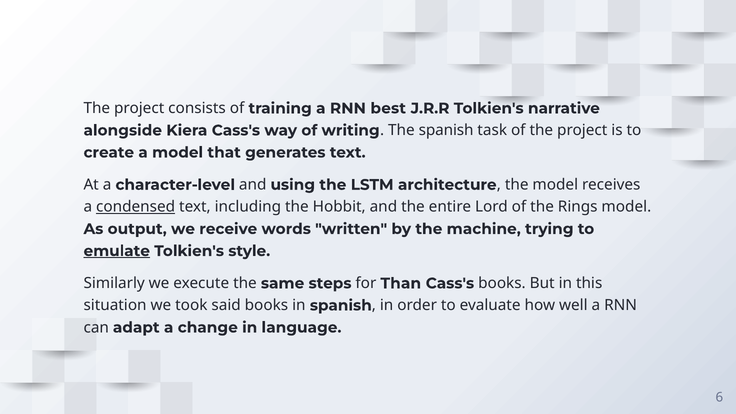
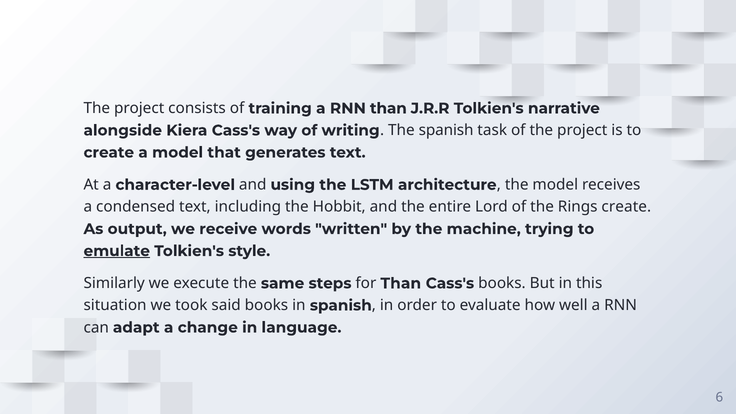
RNN best: best -> than (388, 108)
condensed underline: present -> none (136, 207)
Rings model: model -> create (626, 207)
